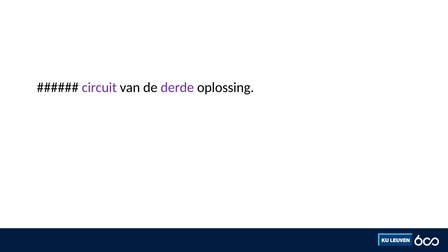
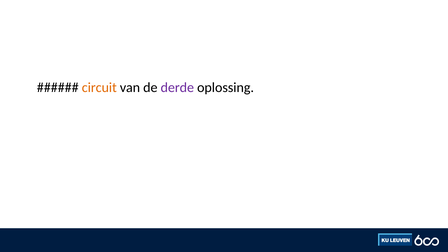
circuit colour: purple -> orange (99, 88)
